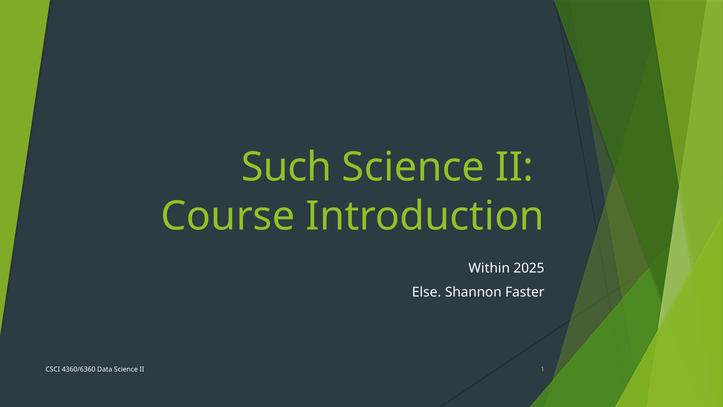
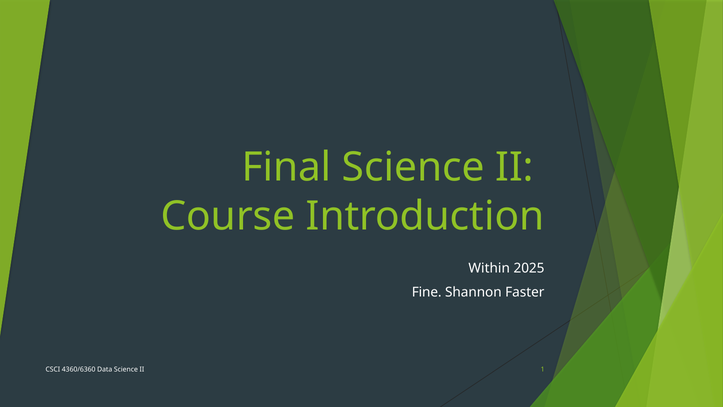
Such: Such -> Final (286, 167)
Else: Else -> Fine (427, 292)
